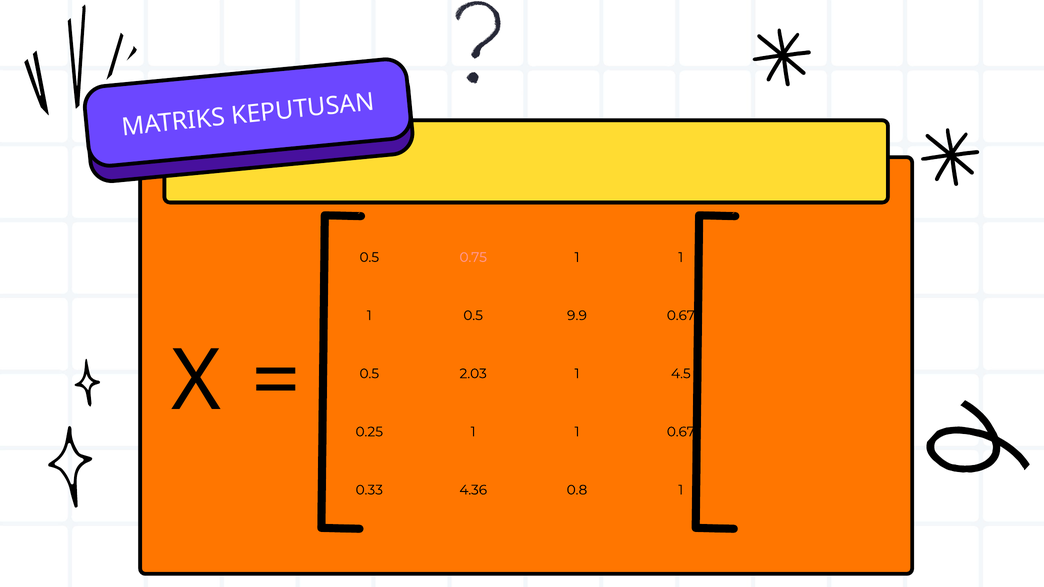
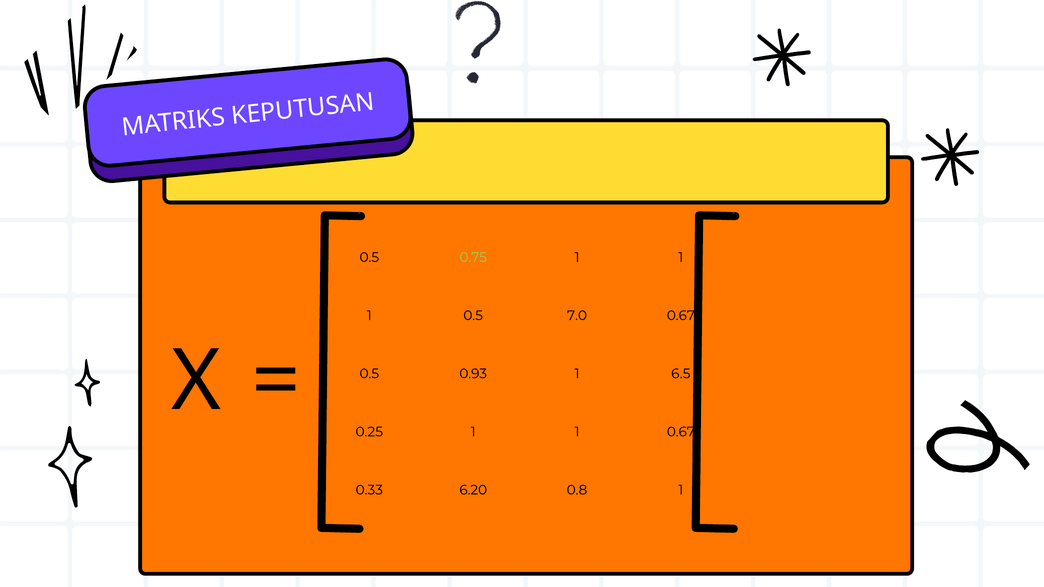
0.75 colour: pink -> light green (473, 257)
9.9: 9.9 -> 7.0 (577, 316)
2.03: 2.03 -> 0.93 (473, 374)
4.5: 4.5 -> 6.5 (681, 374)
4.36: 4.36 -> 6.20 (473, 490)
